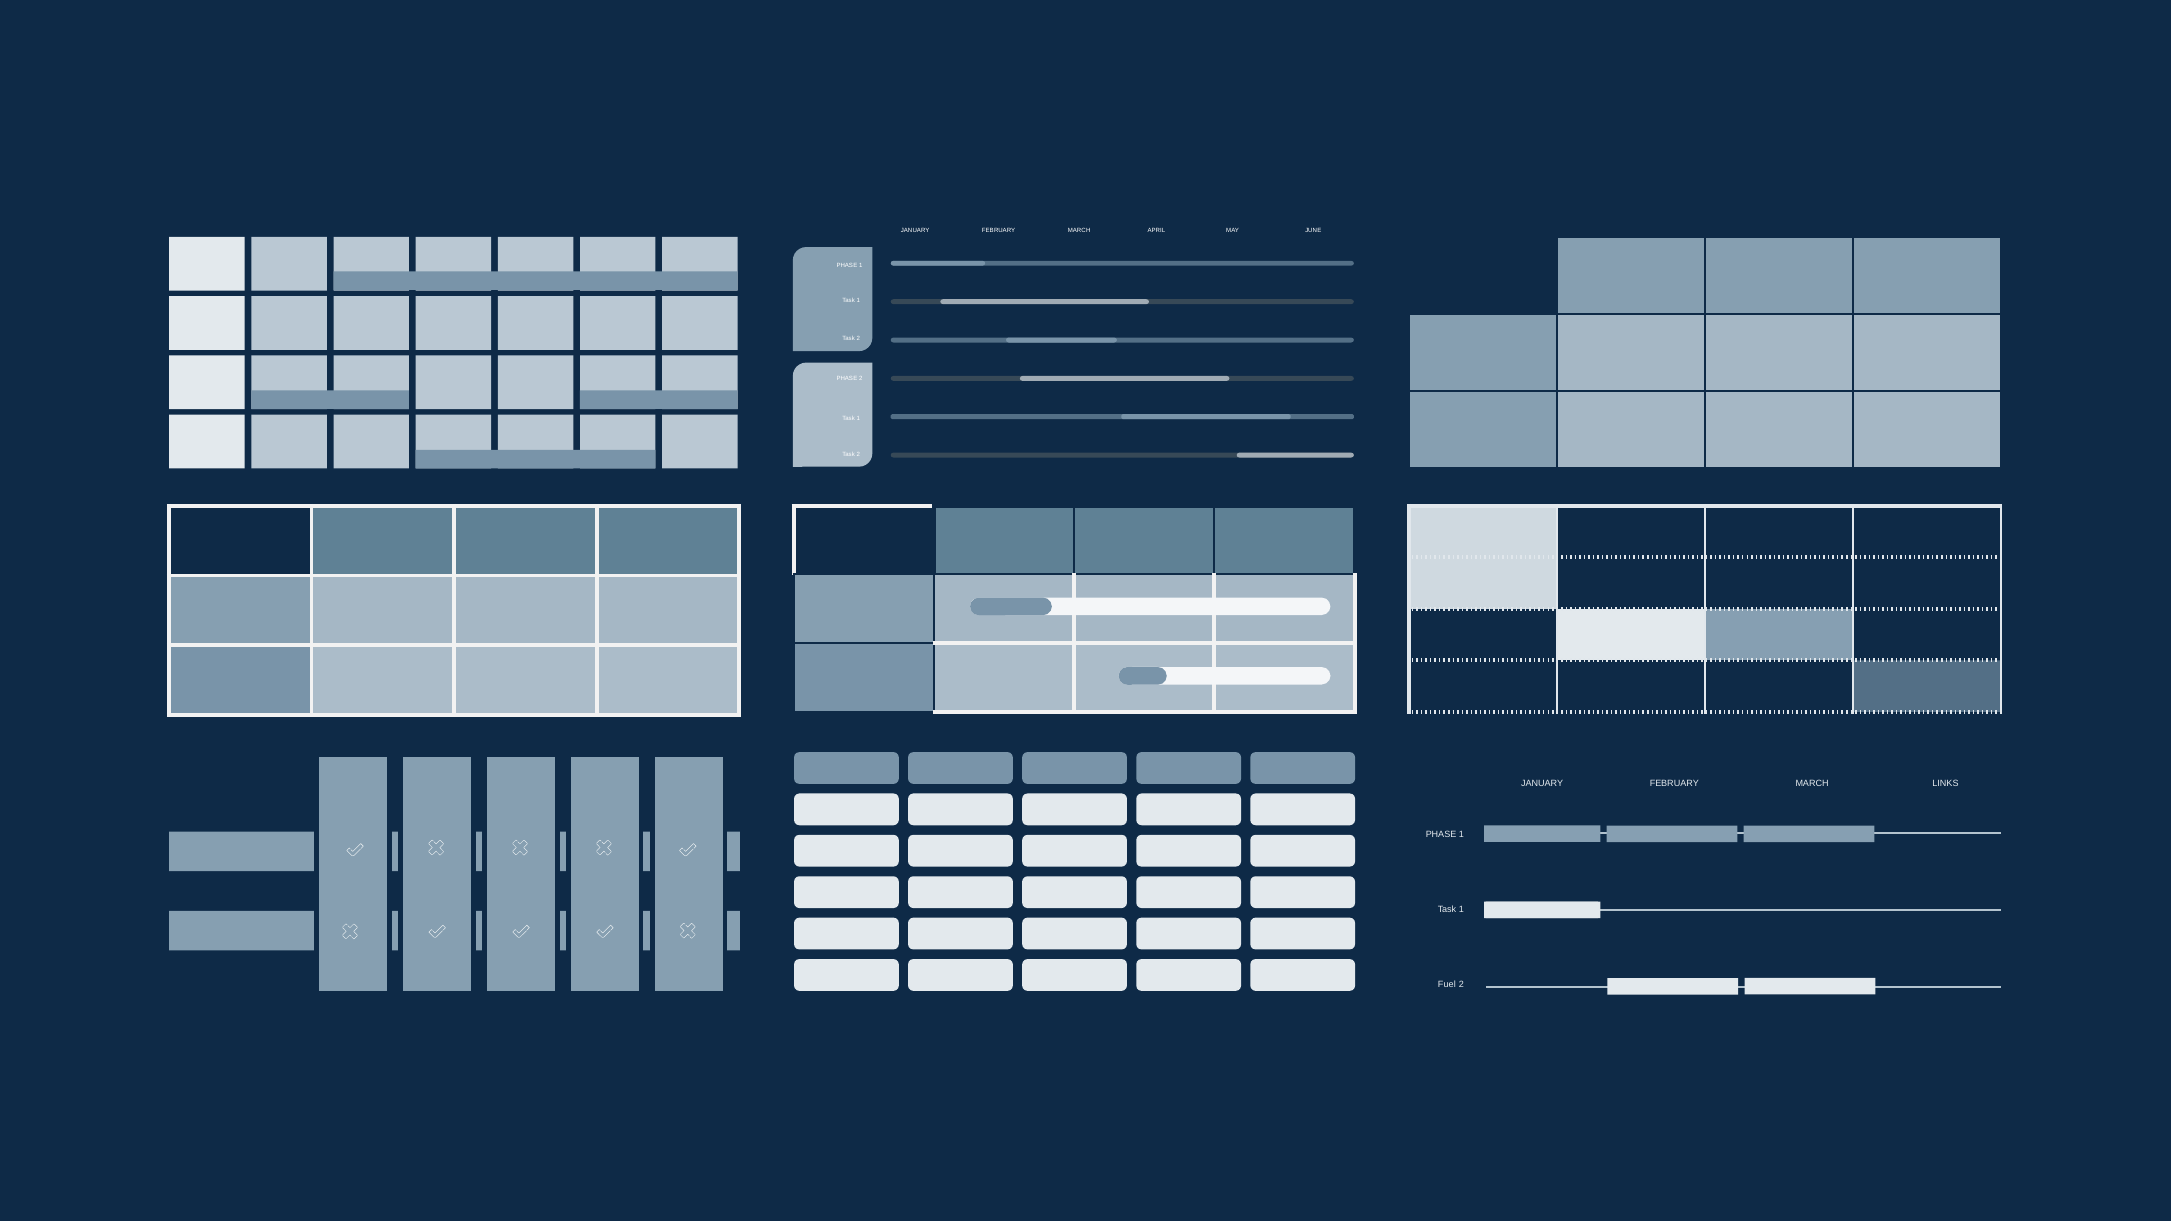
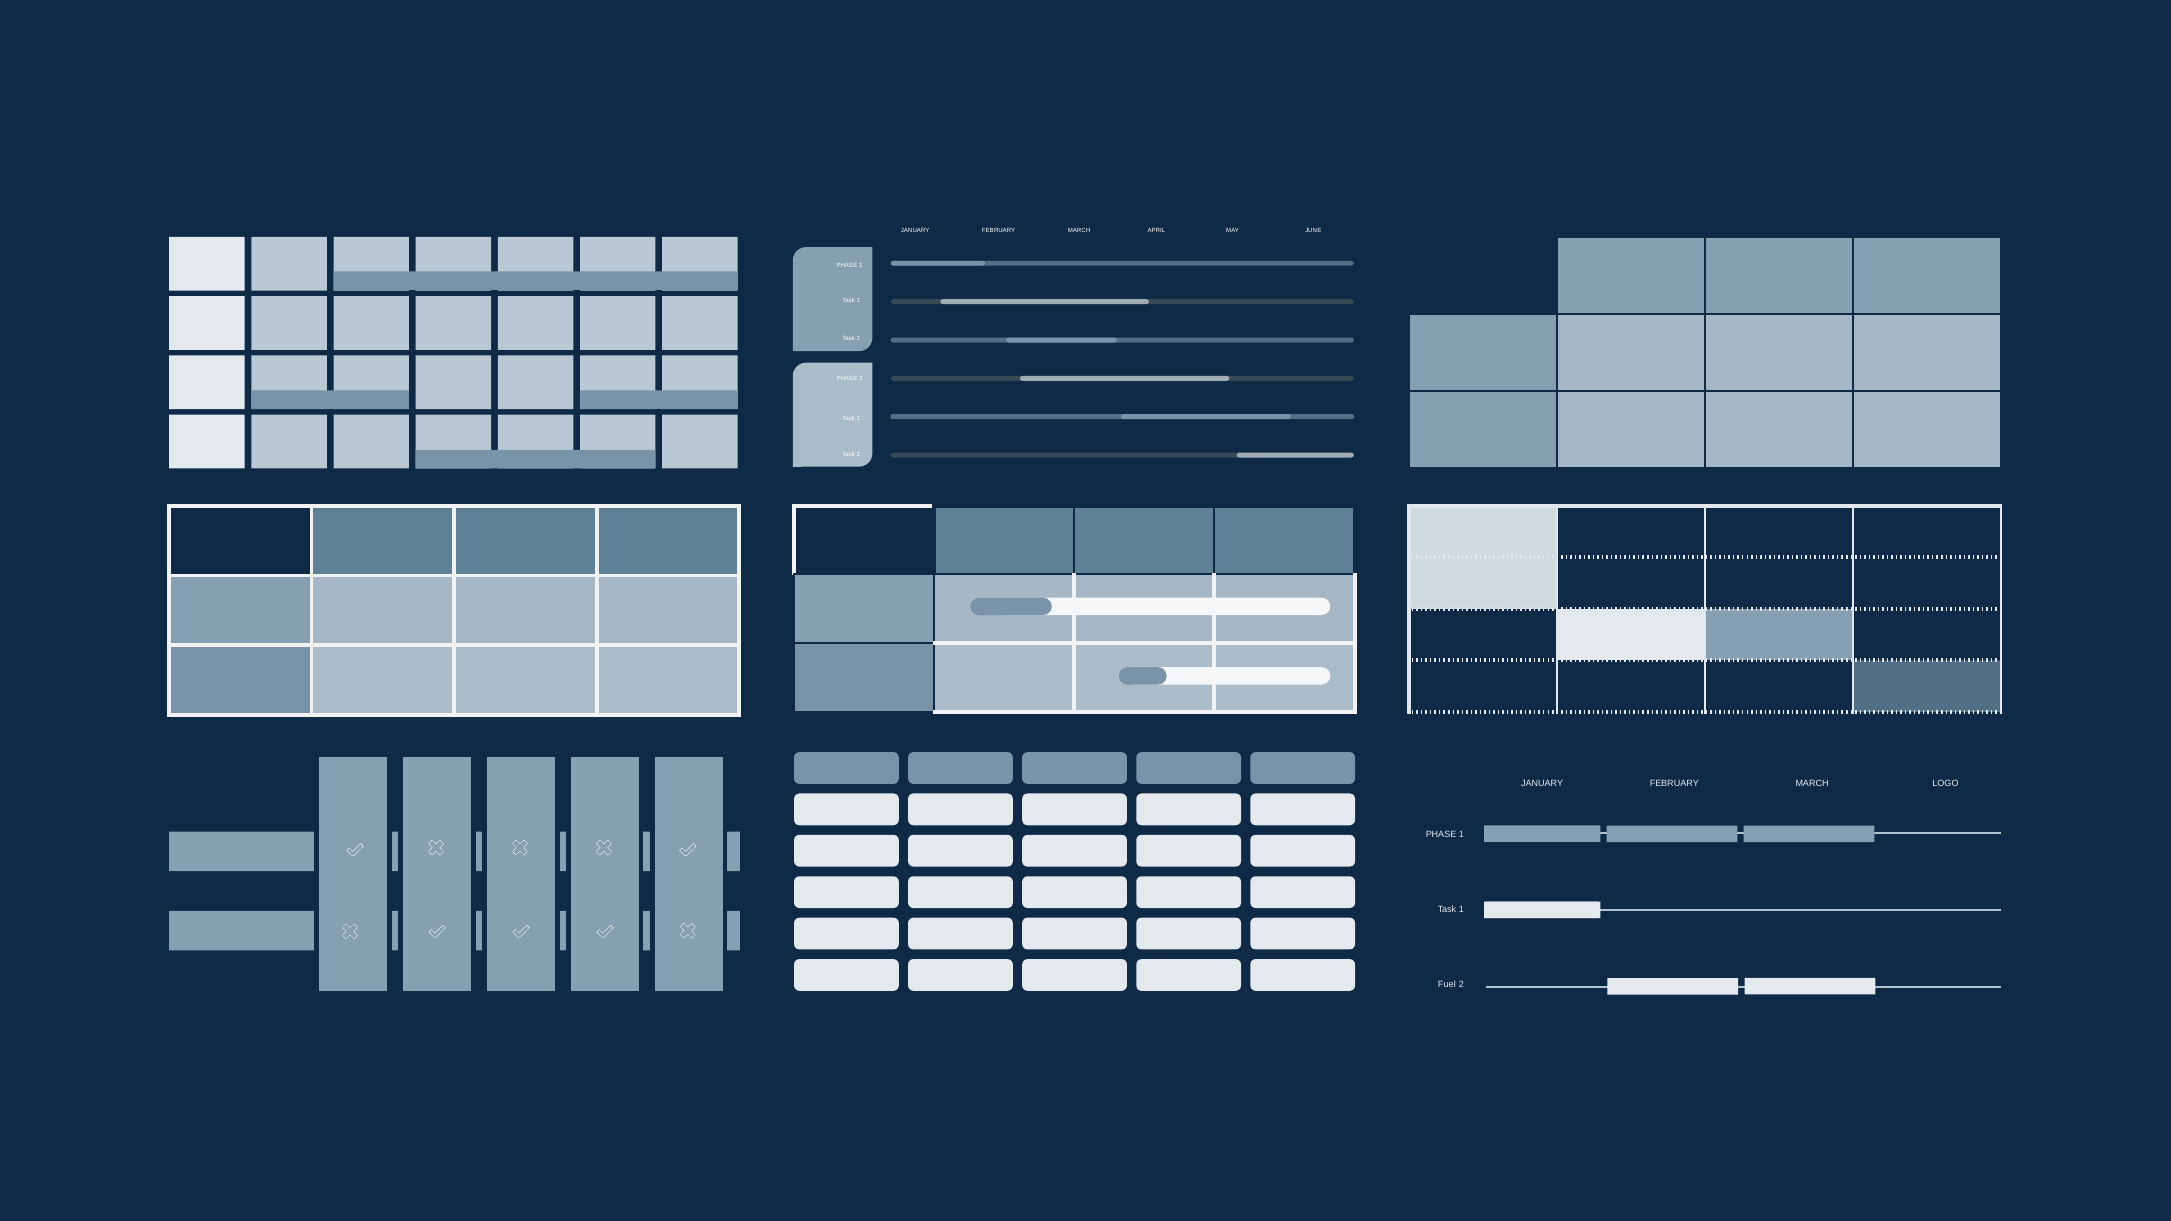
LINKS: LINKS -> LOGO (1945, 784)
